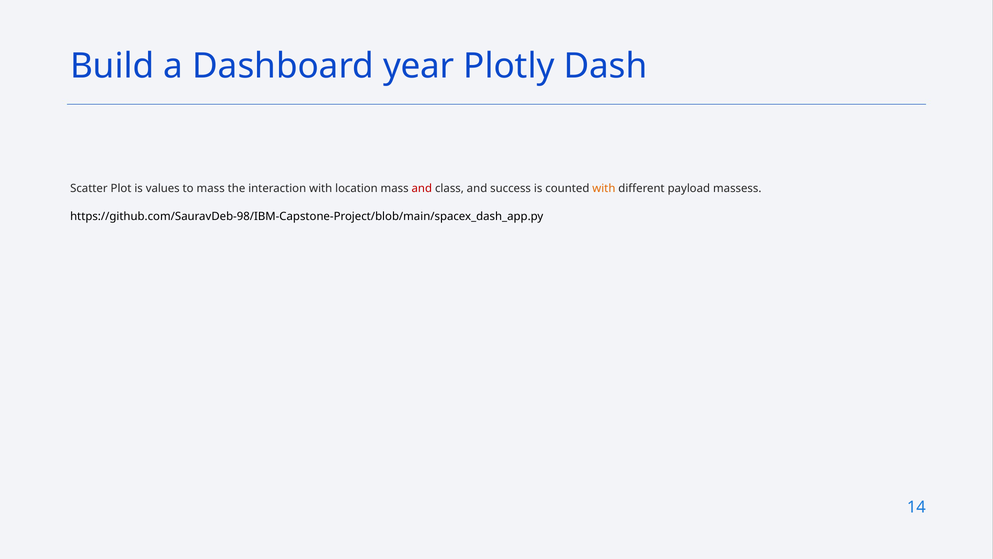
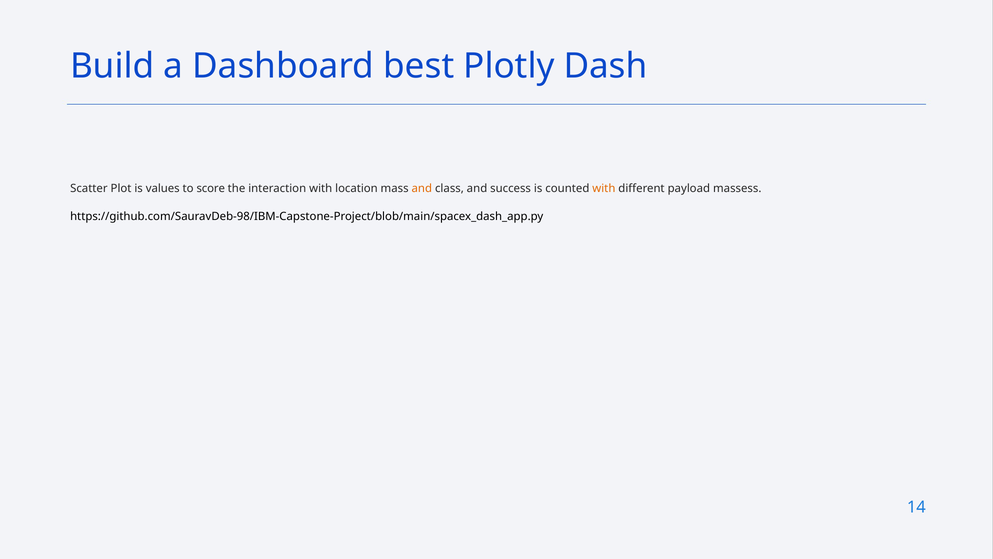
year: year -> best (419, 66)
to mass: mass -> score (211, 188)
and colour: red -> orange (422, 188)
